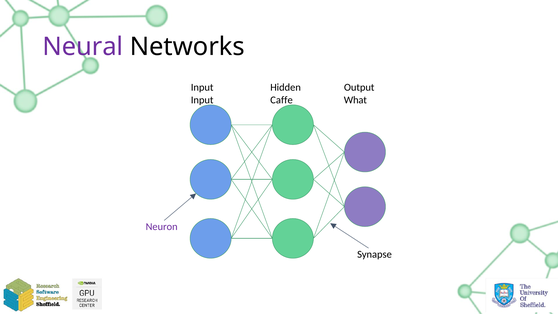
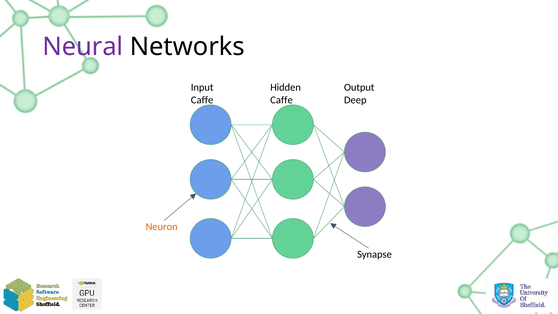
Input: Input -> Caffe (202, 100)
What: What -> Deep (355, 100)
Neuron colour: purple -> orange (162, 227)
